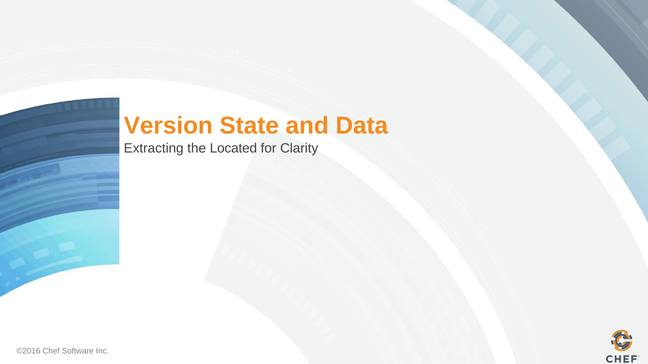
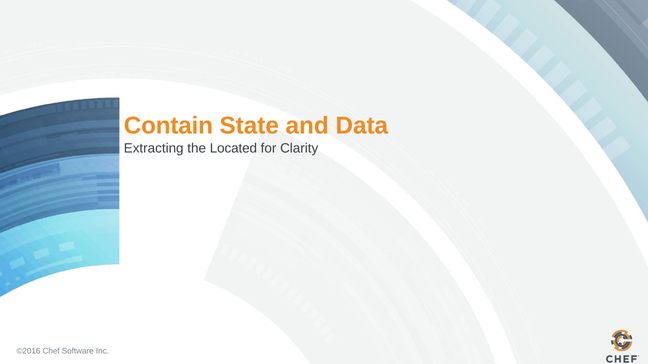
Version: Version -> Contain (168, 126)
